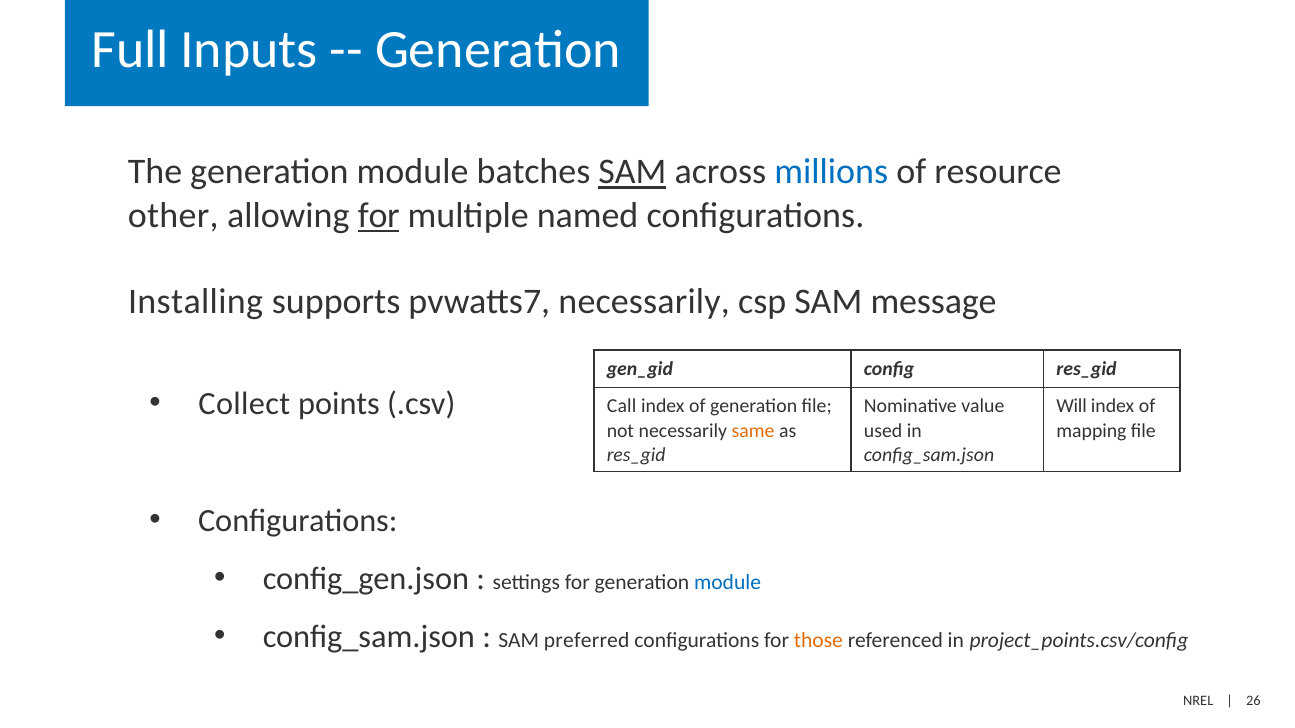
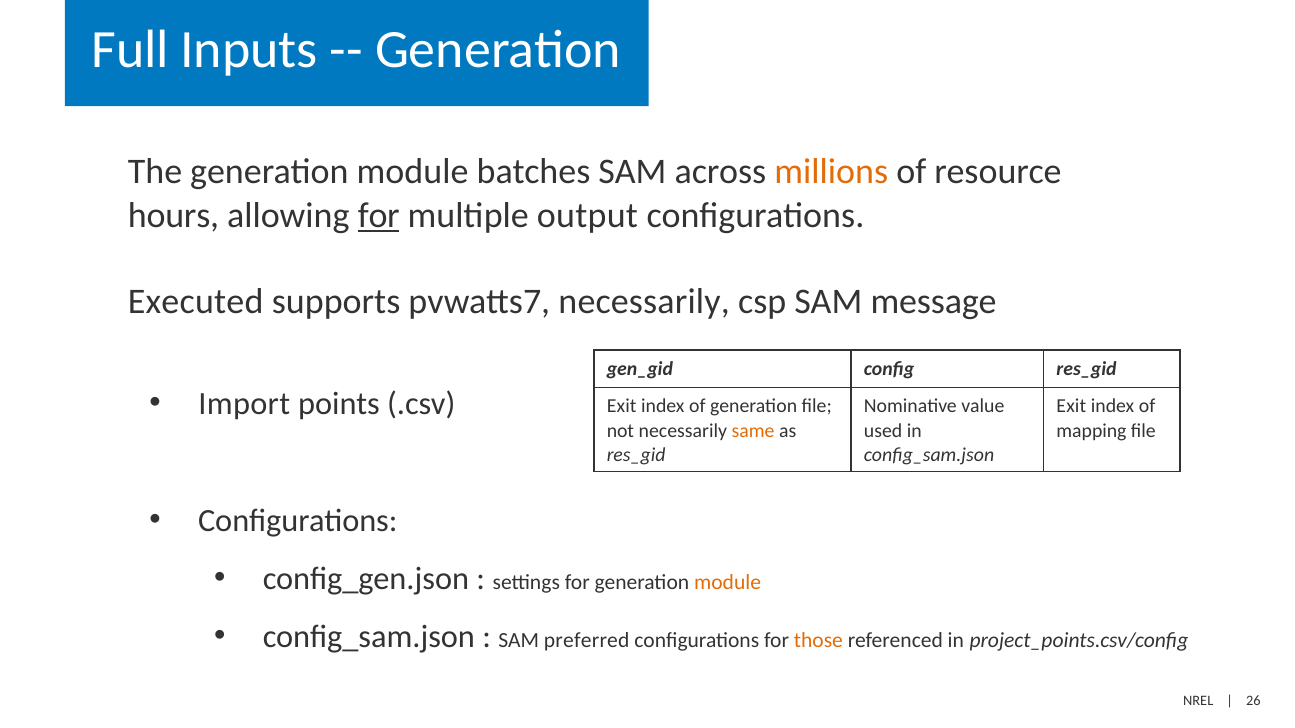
SAM underline: present -> none (632, 172)
millions colour: blue -> orange (831, 172)
other: other -> hours (173, 215)
named: named -> output (587, 215)
Installing: Installing -> Executed (196, 302)
Collect: Collect -> Import (244, 404)
Call: Call -> Exit (622, 407)
Will: Will -> Exit (1071, 407)
module colour: blue -> orange (728, 583)
